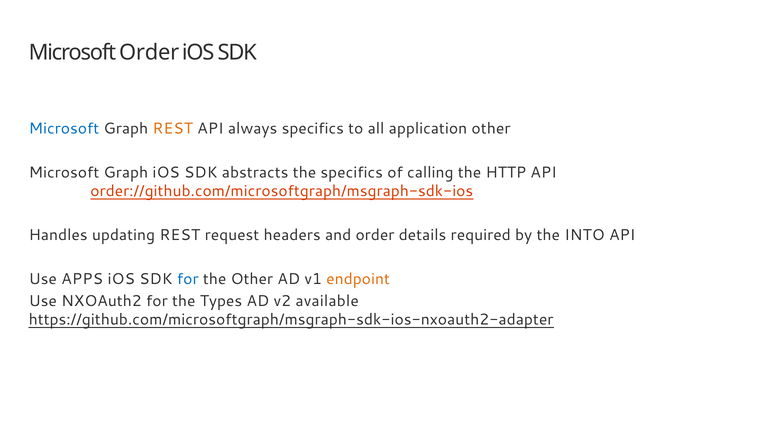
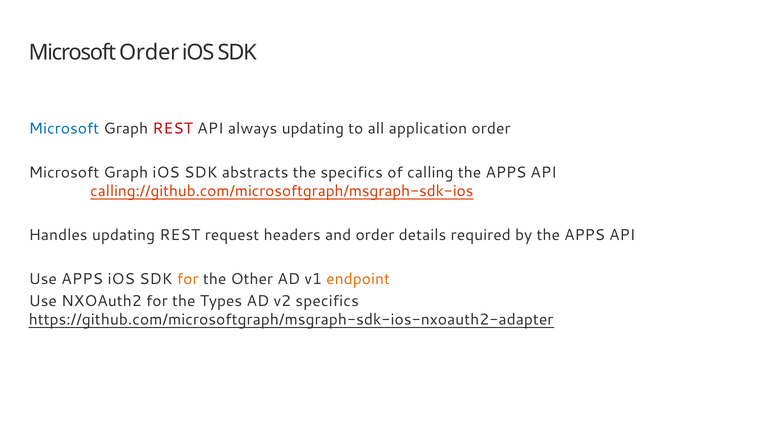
REST colour: orange -> red (173, 129)
always specifics: specifics -> updating (313, 129)
application other: other -> order (491, 129)
calling the HTTP: HTTP -> APPS (506, 173)
order://github.com/microsoftgraph/msgraph-sdk-ios: order://github.com/microsoftgraph/msgraph-sdk-ios -> calling://github.com/microsoftgraph/msgraph-sdk-ios (282, 191)
by the INTO: INTO -> APPS (585, 235)
for colour: blue -> orange (188, 279)
v2 available: available -> specifics (327, 301)
